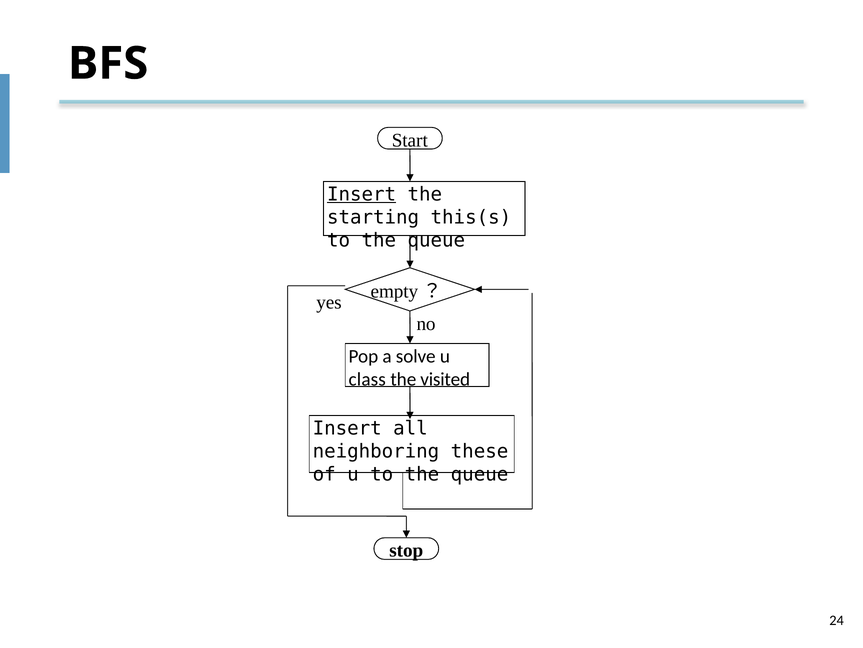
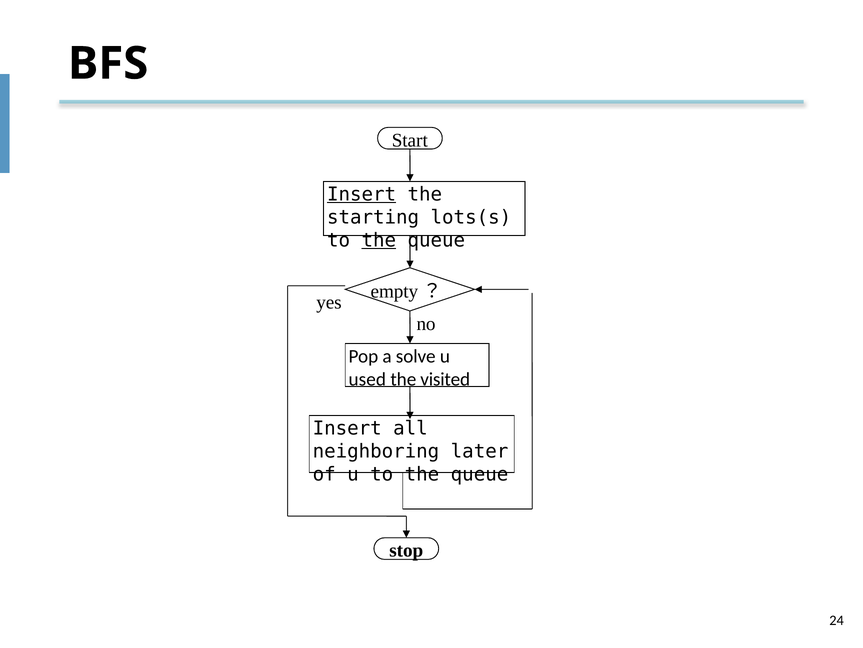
this(s: this(s -> lots(s (471, 217)
the underline: none -> present (379, 240)
class: class -> used (367, 379)
these: these -> later (480, 451)
